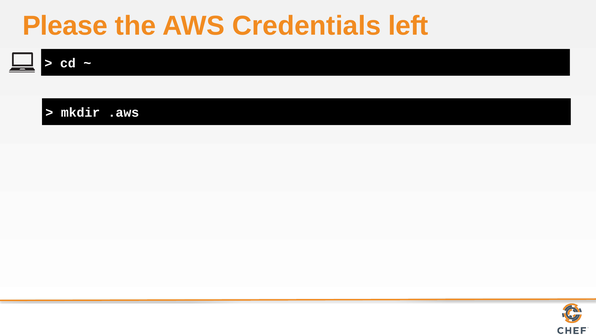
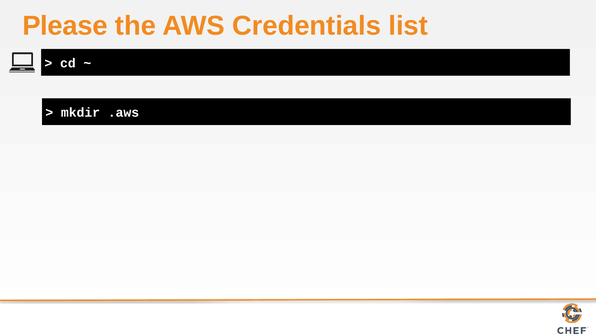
left: left -> list (408, 26)
